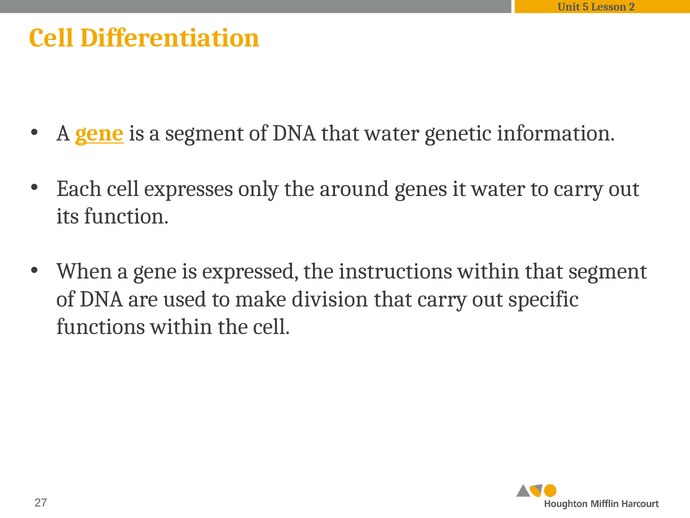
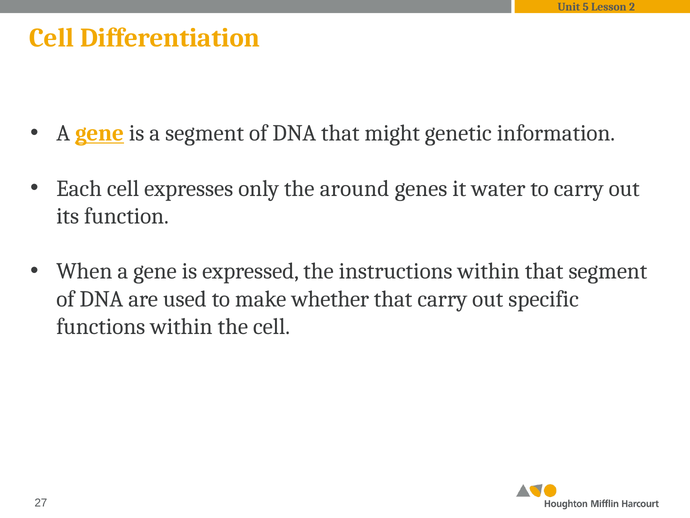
that water: water -> might (392, 133)
division: division -> whether (330, 299)
